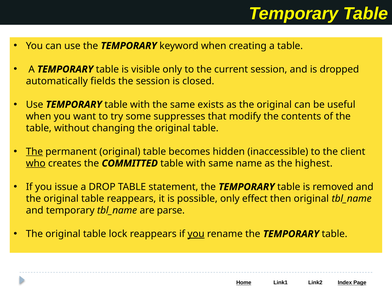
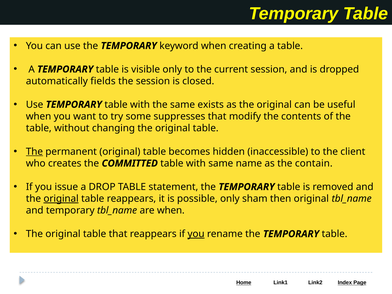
who underline: present -> none (36, 163)
highest: highest -> contain (314, 163)
original underline: none -> present (61, 199)
effect: effect -> sham (255, 199)
are parse: parse -> when (171, 210)
table lock: lock -> that (118, 234)
